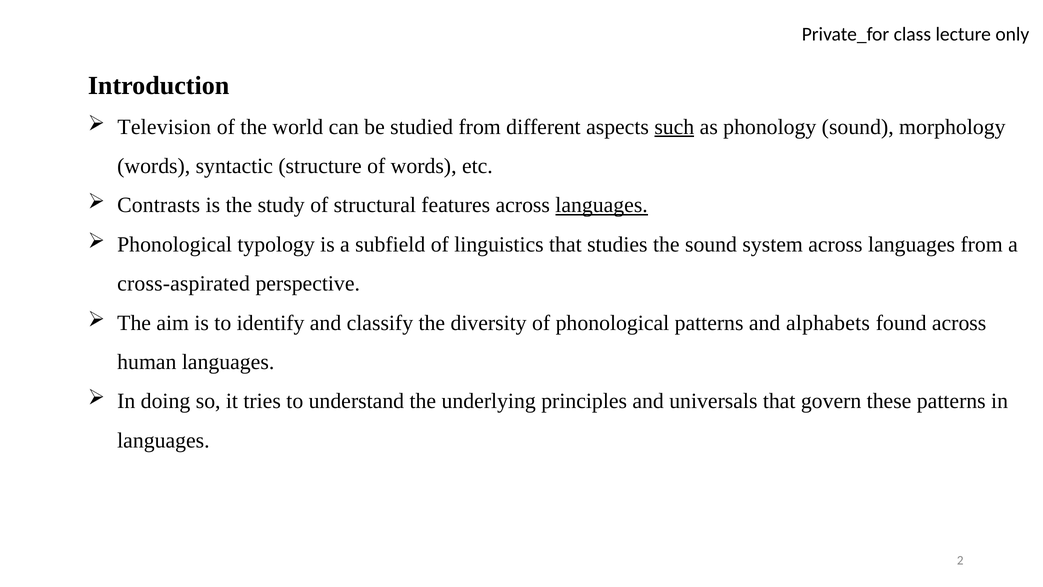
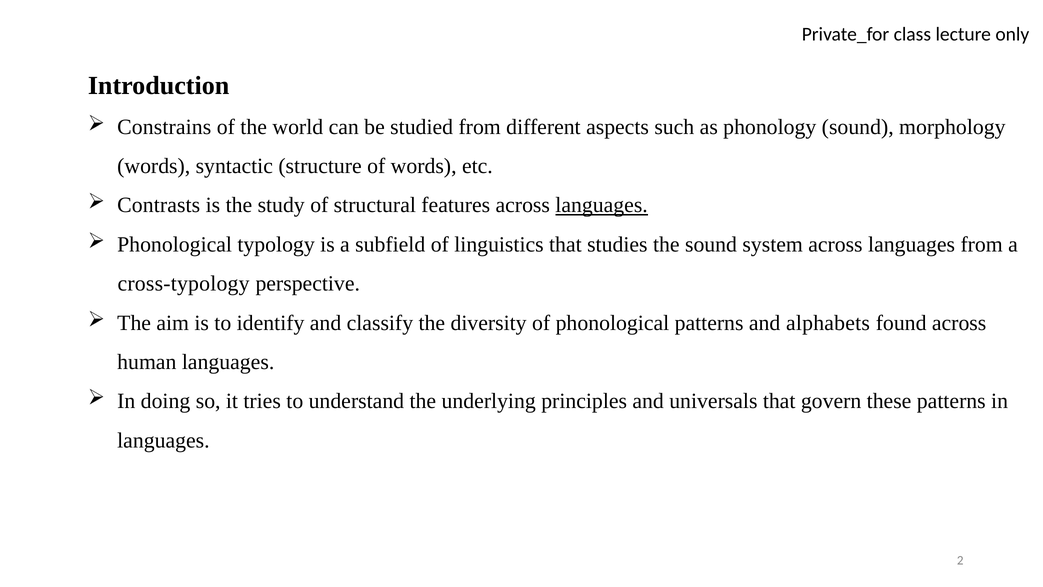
Television: Television -> Constrains (164, 127)
such underline: present -> none (674, 127)
cross-aspirated: cross-aspirated -> cross-typology (184, 284)
